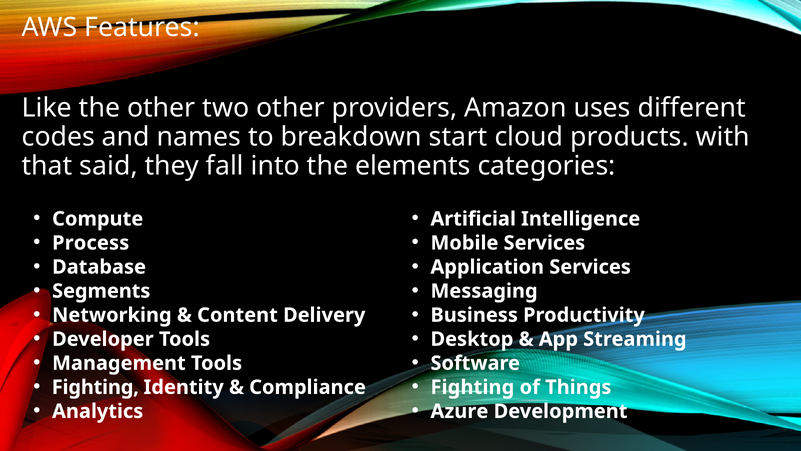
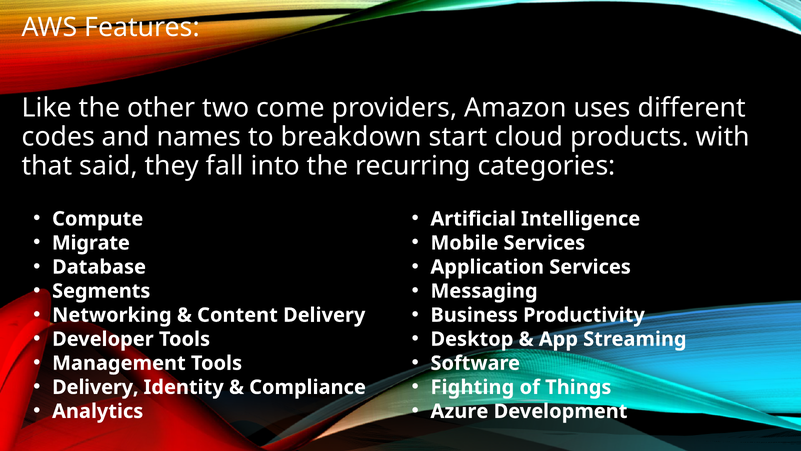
two other: other -> come (291, 108)
elements: elements -> recurring (413, 166)
Process: Process -> Migrate (91, 243)
Fighting: Fighting -> Delivery (95, 387)
